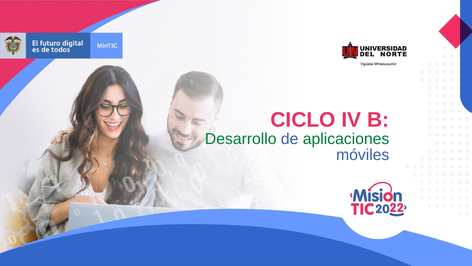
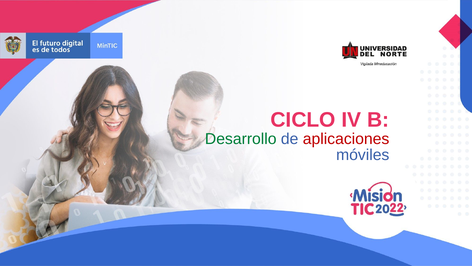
aplicaciones colour: green -> red (346, 139)
